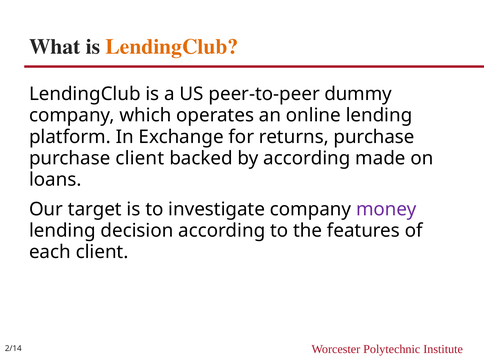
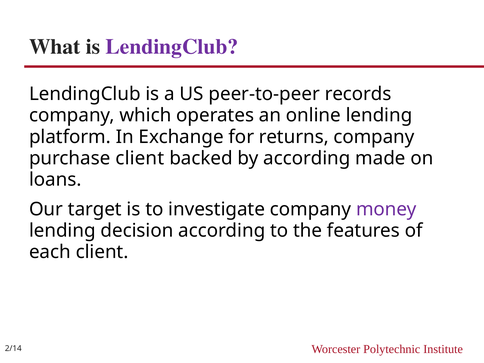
LendingClub colour: orange -> purple (172, 47)
dummy: dummy -> records (358, 94)
returns purchase: purchase -> company (374, 137)
